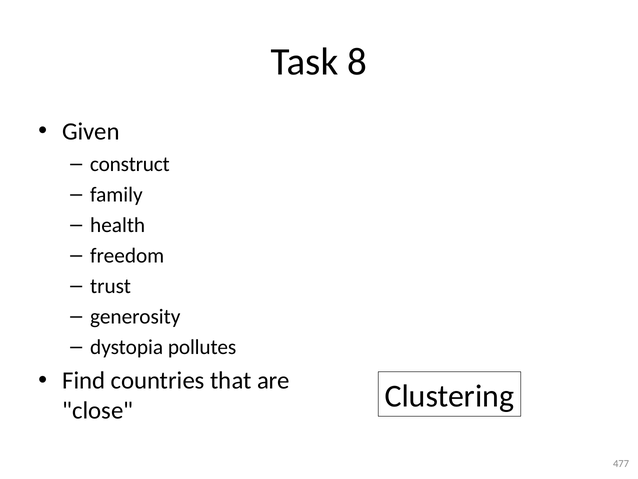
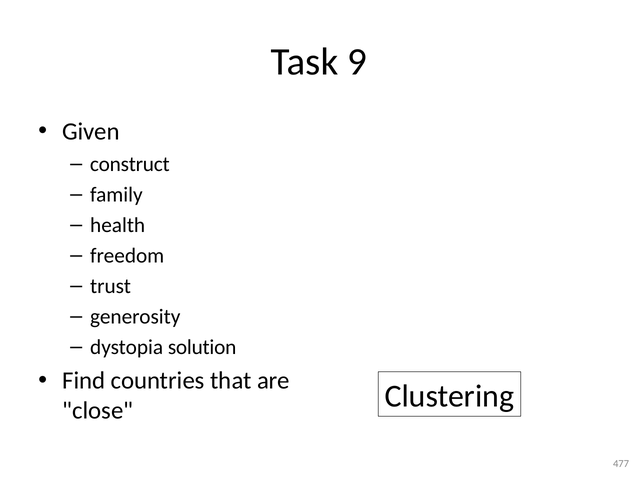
8: 8 -> 9 (357, 62)
pollutes: pollutes -> solution (202, 347)
